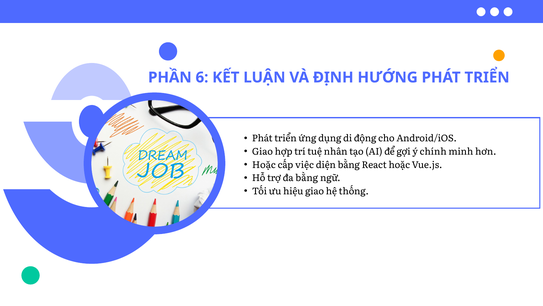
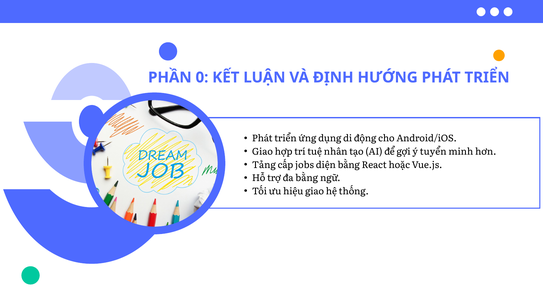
6: 6 -> 0 (202, 77)
chính: chính -> tuyển (433, 151)
Hoặc: Hoặc -> Tảng (264, 165)
việc: việc -> jobs (305, 165)
